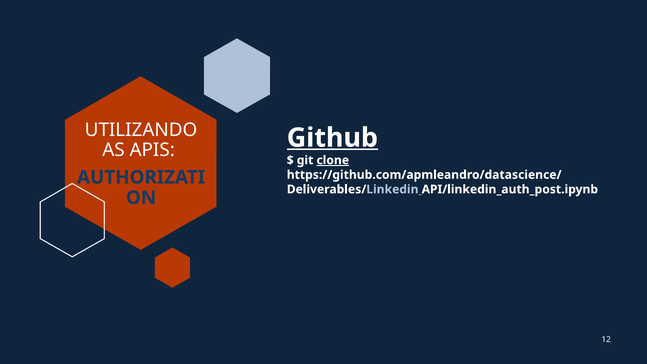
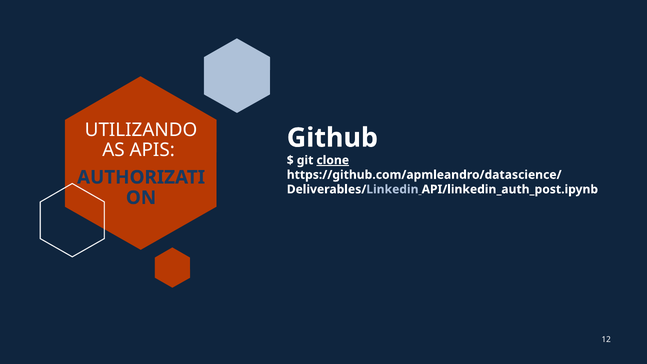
Github underline: present -> none (332, 138)
